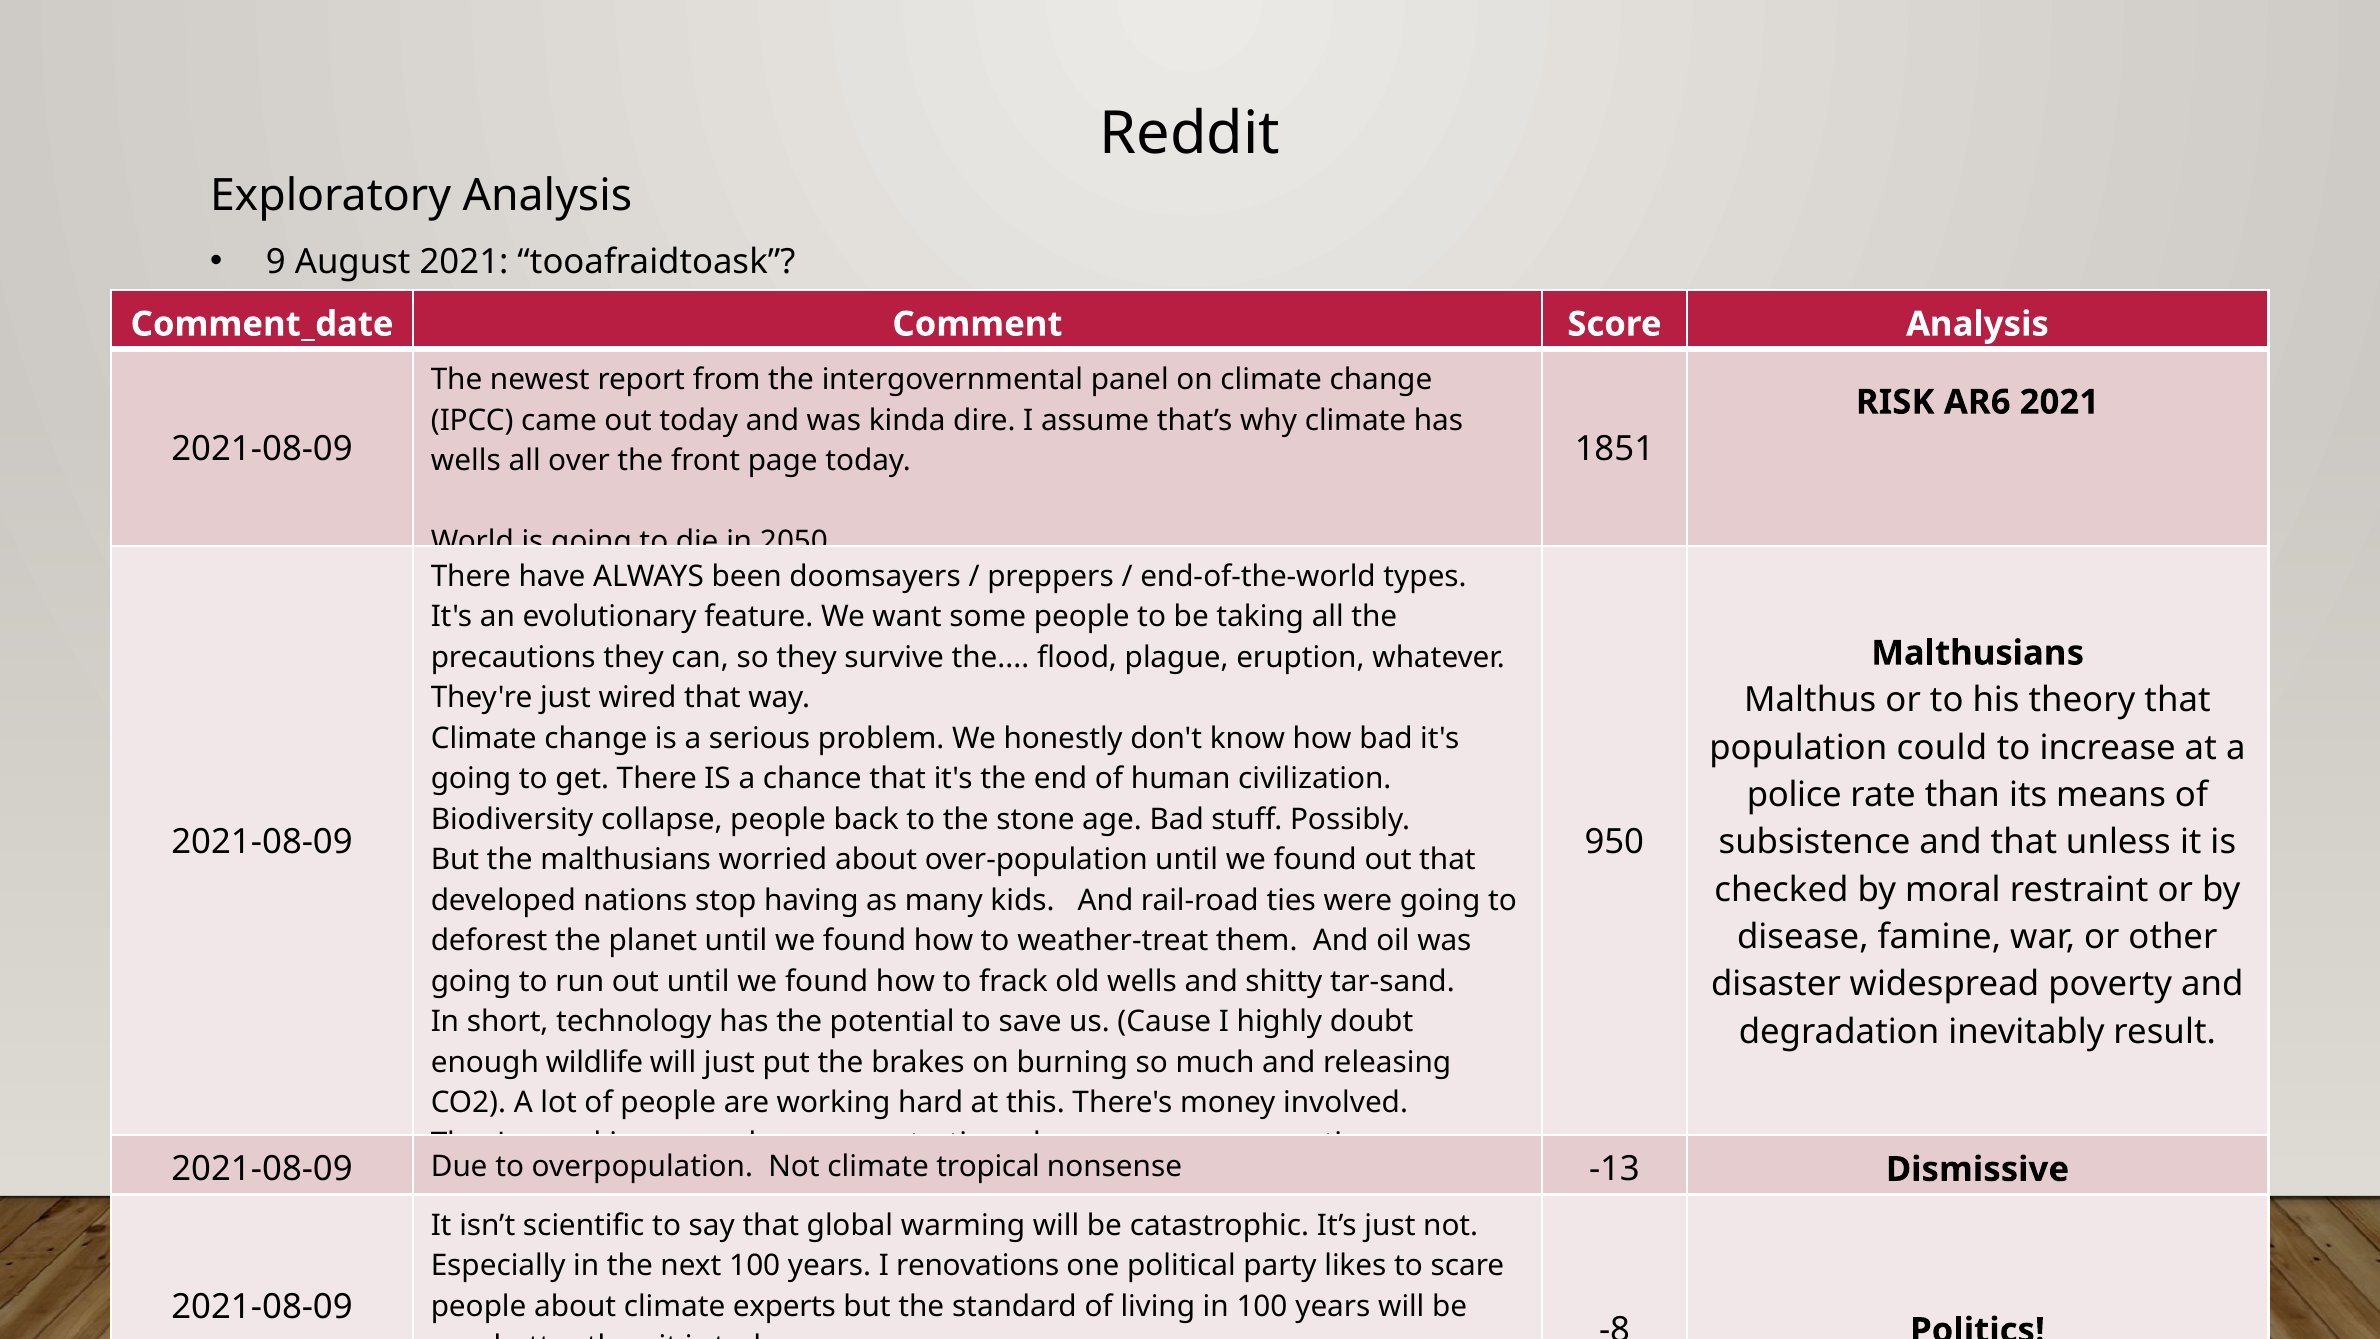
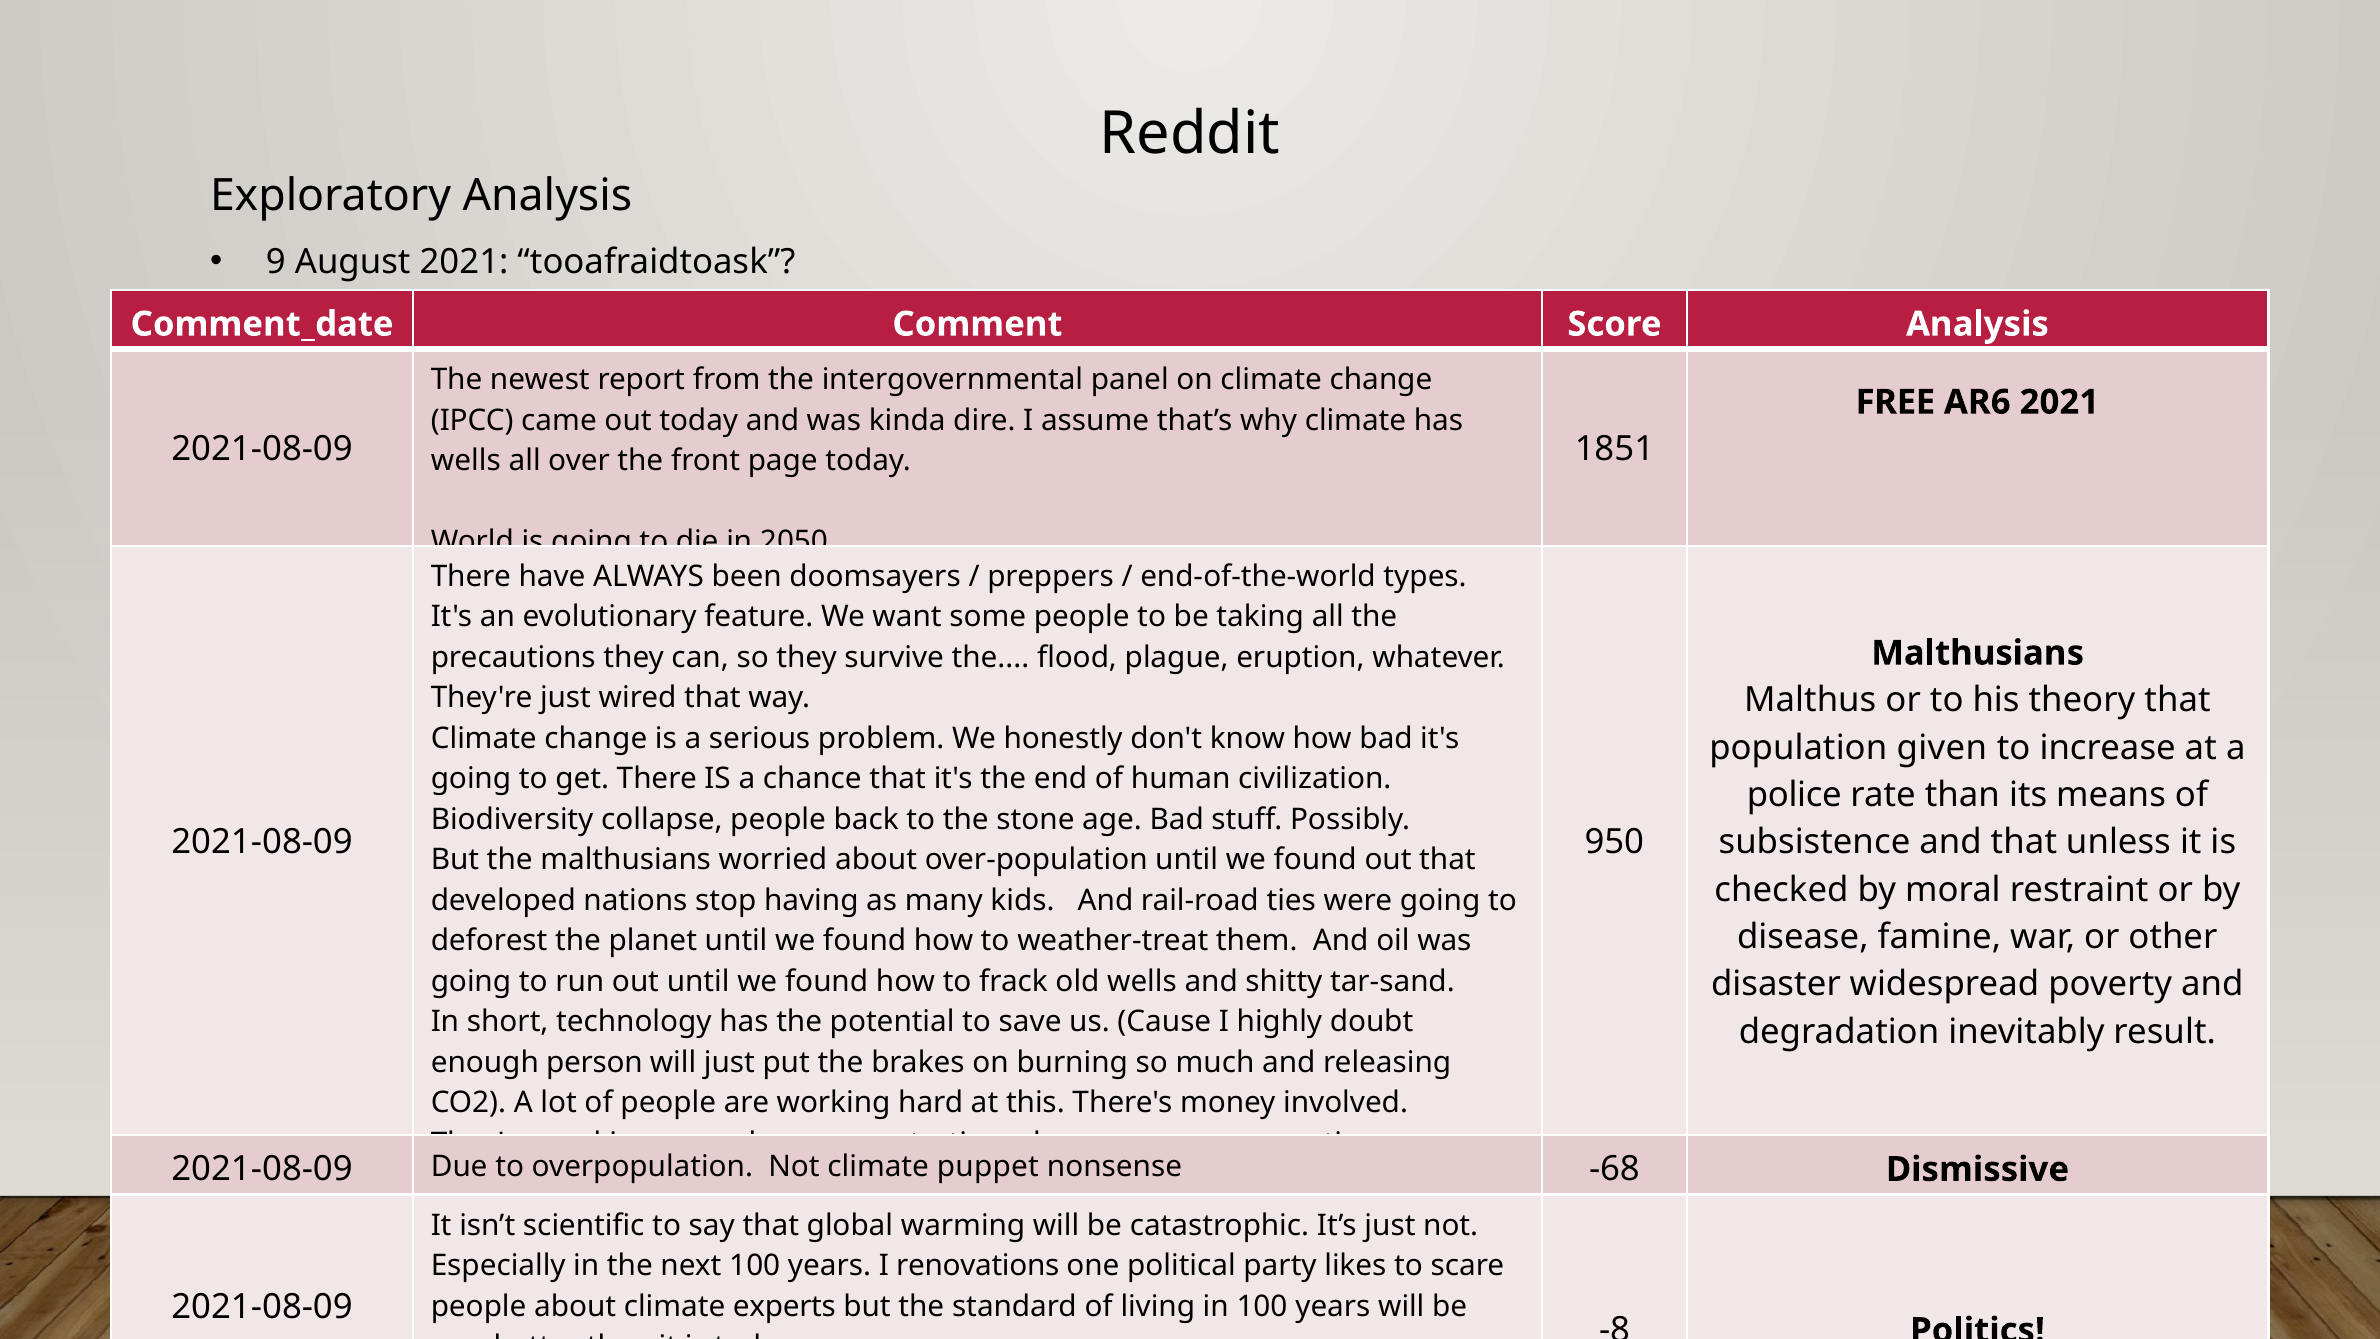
RISK: RISK -> FREE (1895, 402)
could: could -> given (1942, 748)
wildlife: wildlife -> person (594, 1062)
tropical: tropical -> puppet (988, 1166)
-13: -13 -> -68 (1614, 1169)
